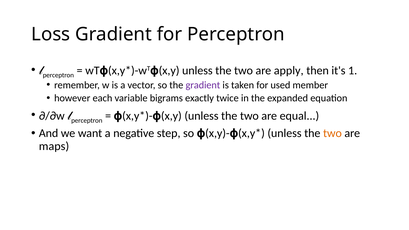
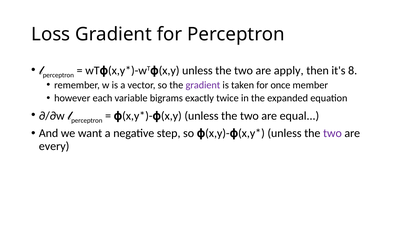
1: 1 -> 8 (353, 71)
used: used -> once (280, 85)
two colour: orange -> purple (332, 133)
maps: maps -> every (54, 146)
